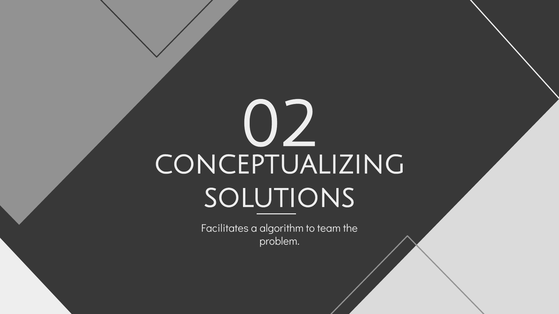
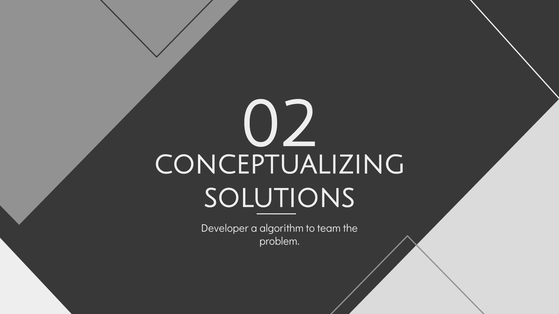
Facilitates: Facilitates -> Developer (225, 229)
